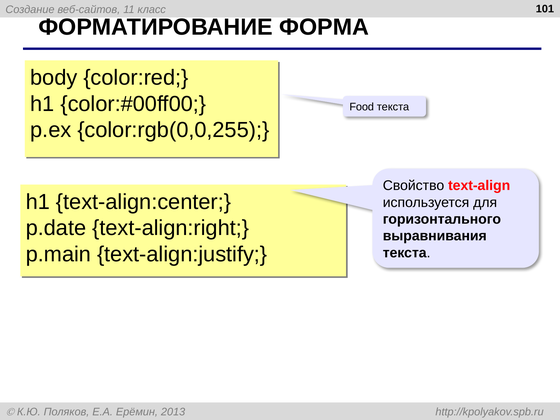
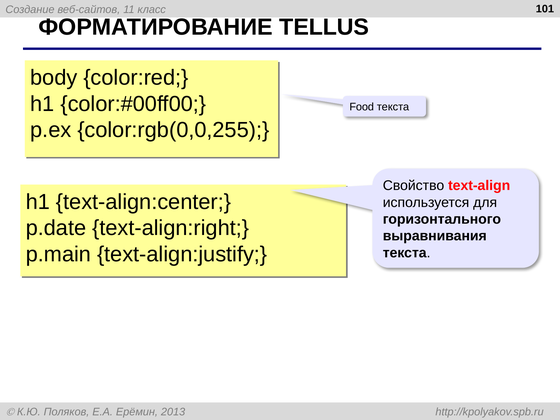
ФОРМА: ФОРМА -> TELLUS (324, 27)
